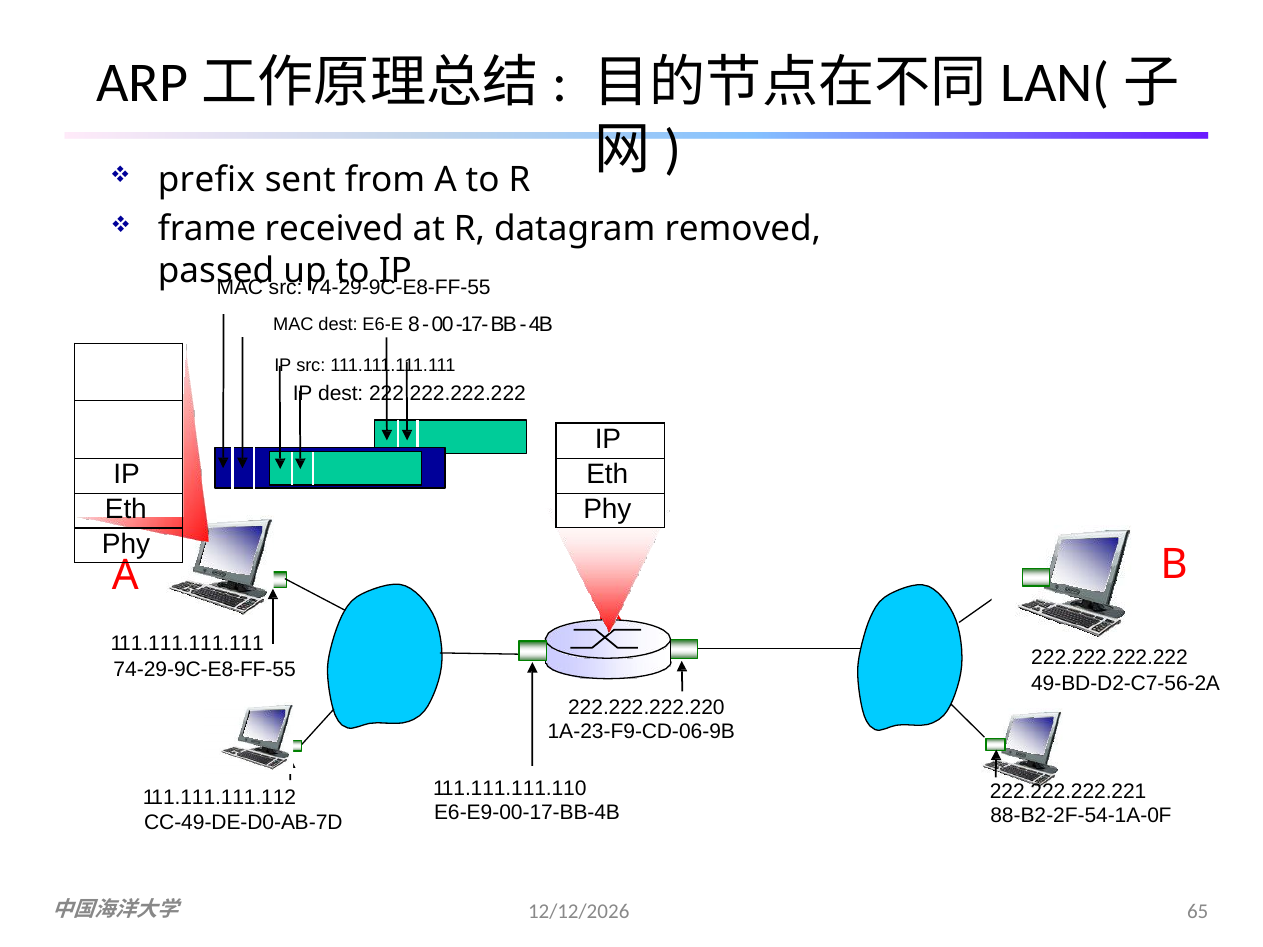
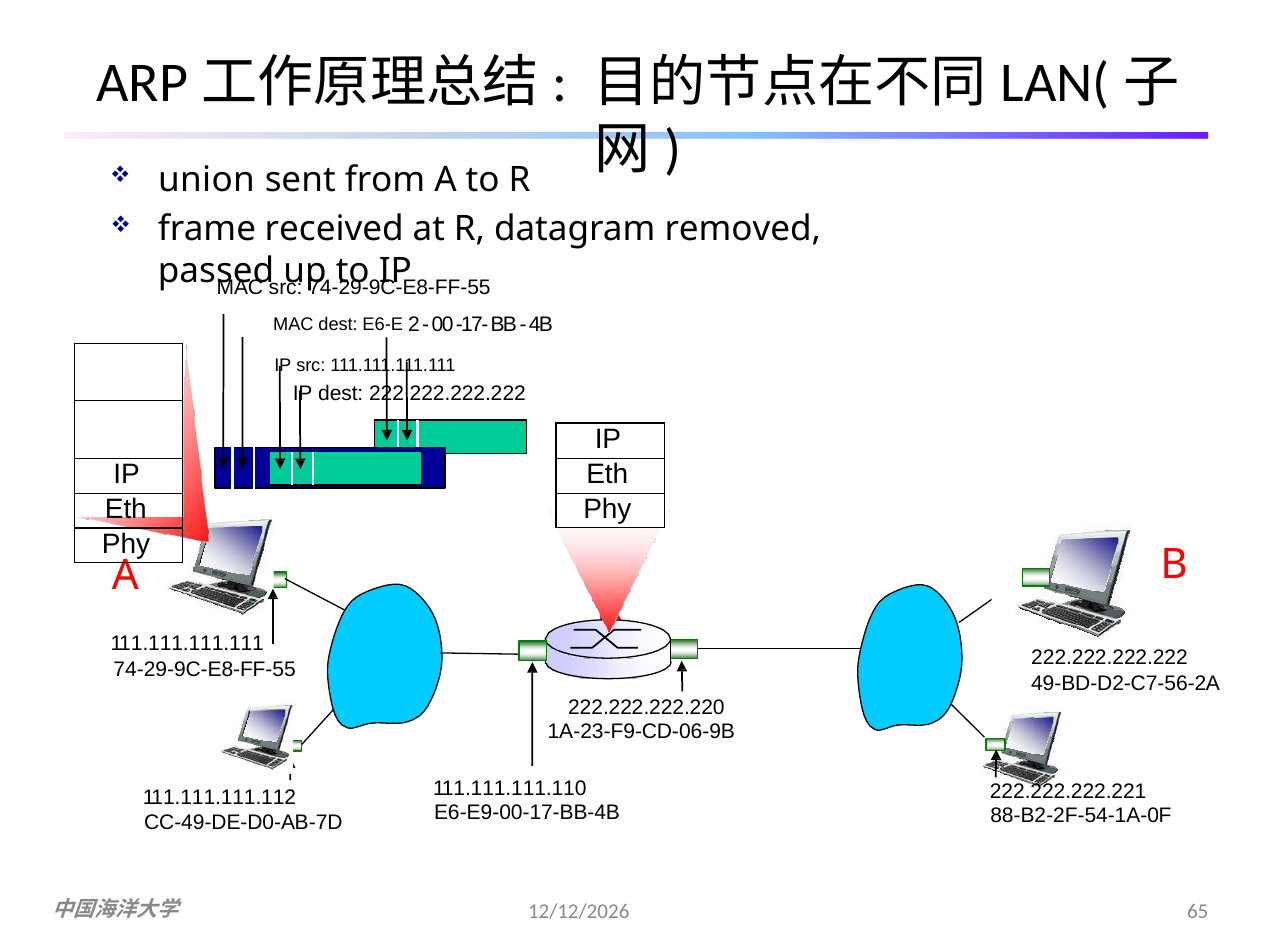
prefix: prefix -> union (206, 180)
8: 8 -> 2 (414, 324)
